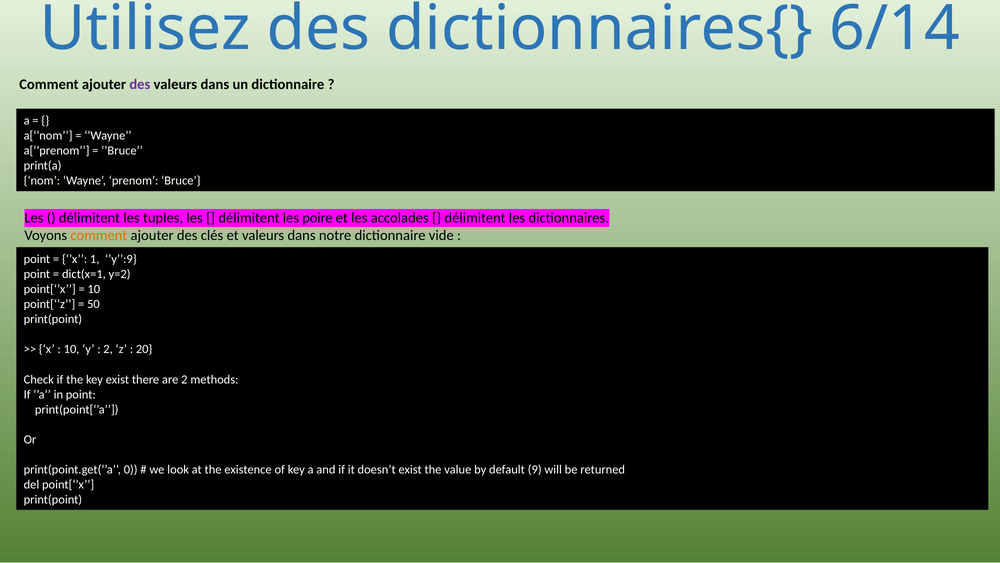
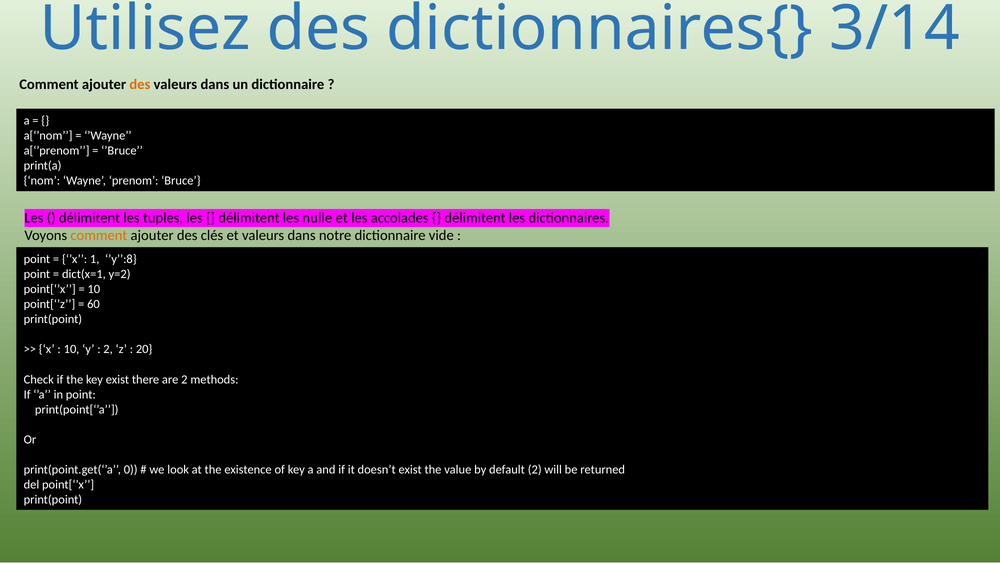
6/14: 6/14 -> 3/14 (895, 29)
des colour: purple -> orange (140, 84)
poire: poire -> nulle (317, 218)
’y’’:9: ’y’’:9 -> ’y’’:8 (121, 259)
50: 50 -> 60 (93, 304)
default 9: 9 -> 2 (535, 469)
